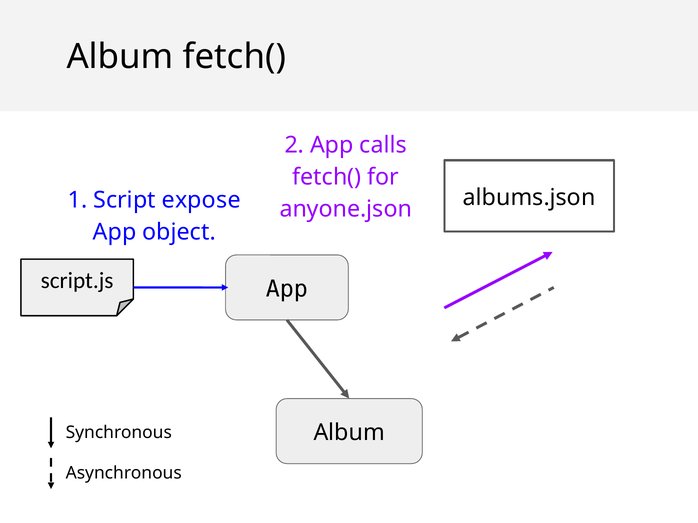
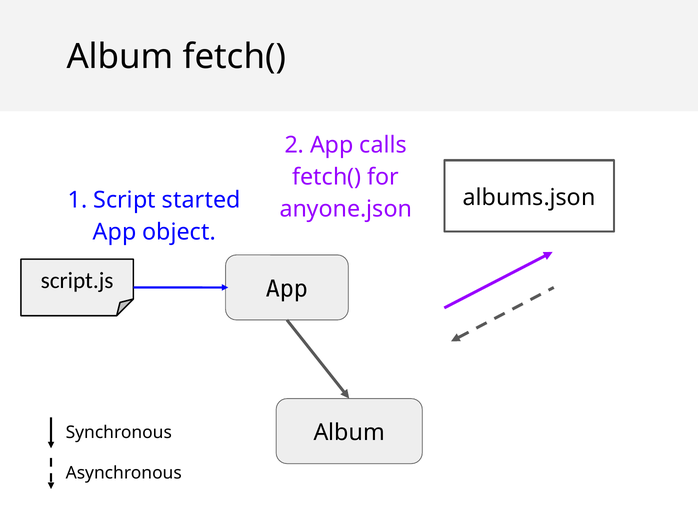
expose: expose -> started (201, 200)
